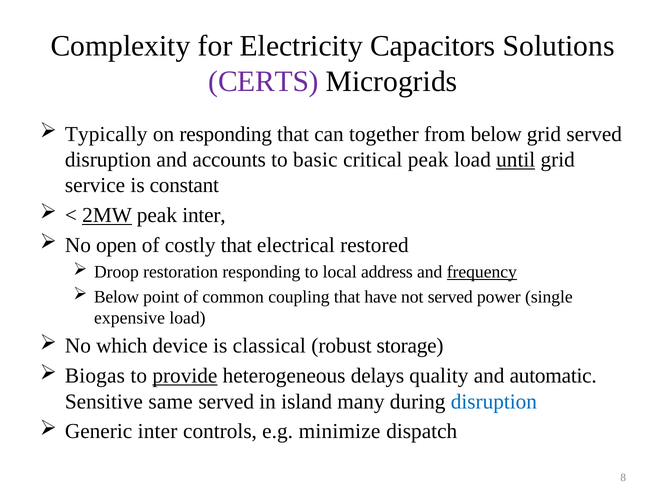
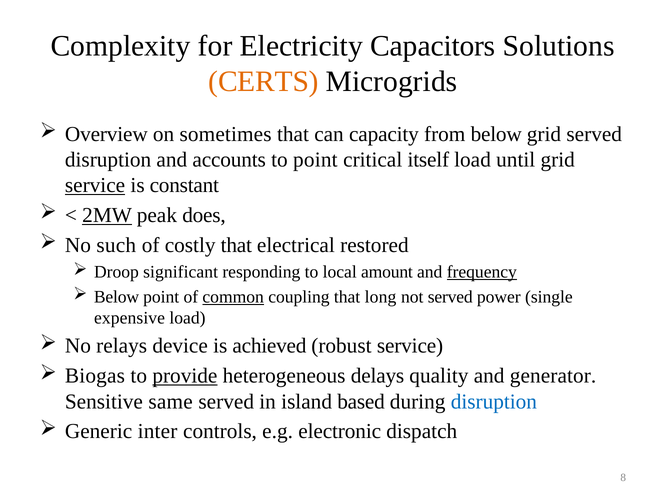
CERTS colour: purple -> orange (264, 81)
Typically: Typically -> Overview (106, 134)
on responding: responding -> sometimes (226, 134)
together: together -> capacity (384, 134)
to basic: basic -> point (315, 160)
critical peak: peak -> itself (428, 160)
until underline: present -> none (516, 160)
service underline: none -> present (95, 185)
peak inter: inter -> does (204, 215)
open: open -> such (116, 245)
restoration: restoration -> significant (181, 272)
address: address -> amount (387, 272)
common underline: none -> present (233, 297)
have: have -> long (381, 297)
which: which -> relays (122, 346)
classical: classical -> achieved (269, 346)
robust storage: storage -> service (410, 346)
automatic: automatic -> generator (553, 376)
many: many -> based (361, 401)
minimize: minimize -> electronic (340, 431)
